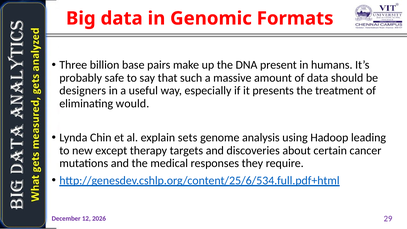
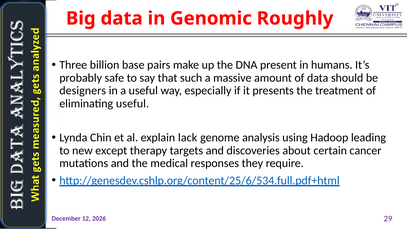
Formats: Formats -> Roughly (295, 18)
eliminating would: would -> useful (133, 104)
sets: sets -> lack (188, 138)
